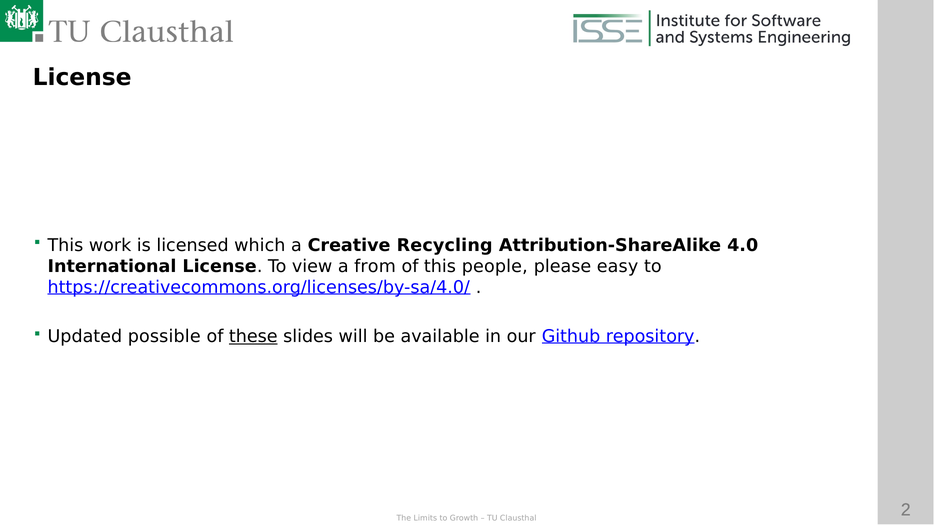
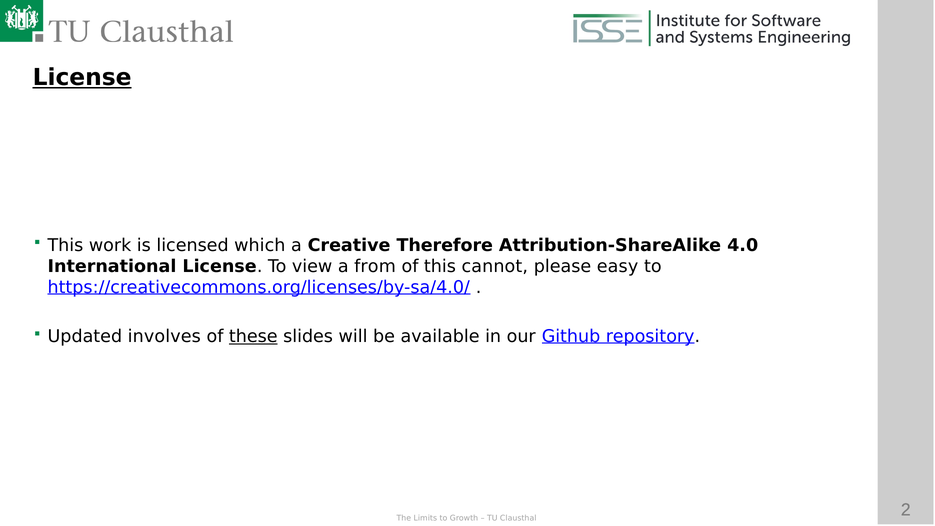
License underline: none -> present (82, 78)
Recycling: Recycling -> Therefore (445, 245)
people: people -> cannot (495, 266)
possible: possible -> involves (164, 336)
